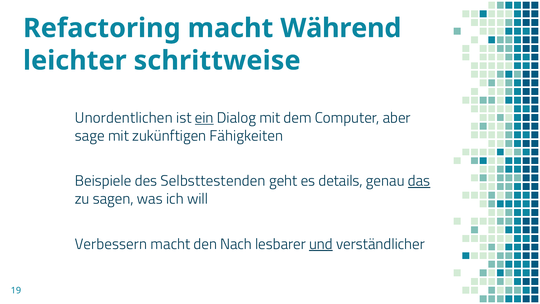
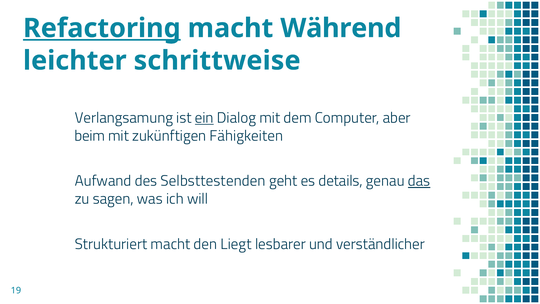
Refactoring underline: none -> present (102, 28)
Unordentlichen: Unordentlichen -> Verlangsamung (124, 118)
sage: sage -> beim (90, 136)
Beispiele: Beispiele -> Aufwand (103, 181)
Verbessern: Verbessern -> Strukturiert (111, 244)
Nach: Nach -> Liegt (236, 244)
und underline: present -> none (321, 244)
